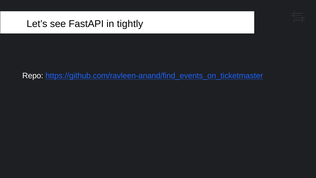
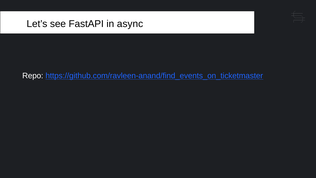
tightly: tightly -> async (130, 24)
